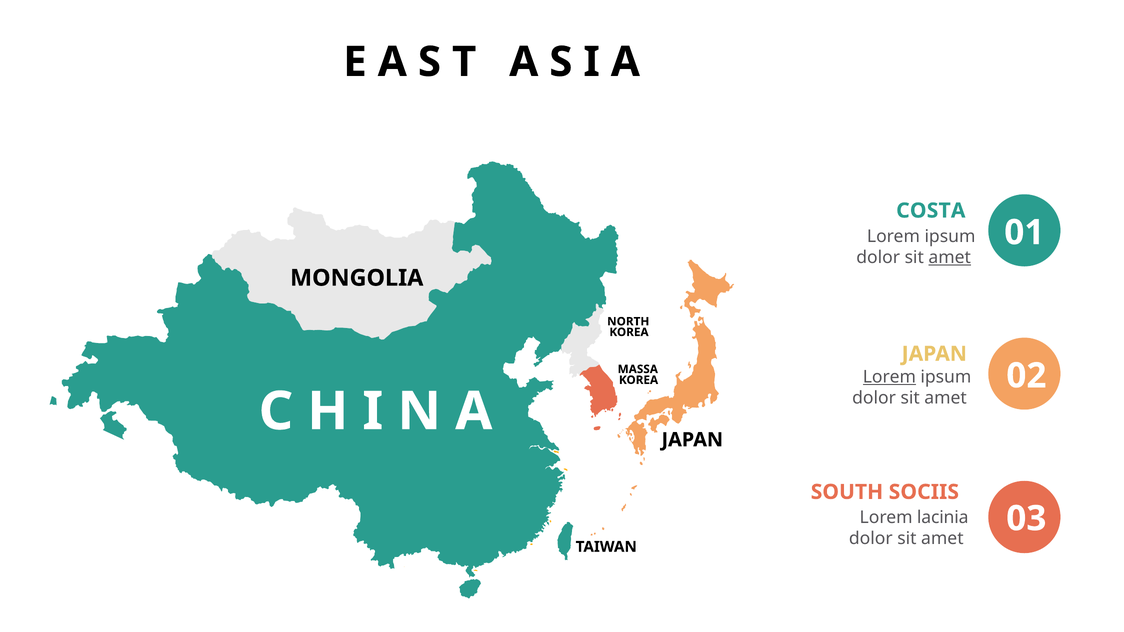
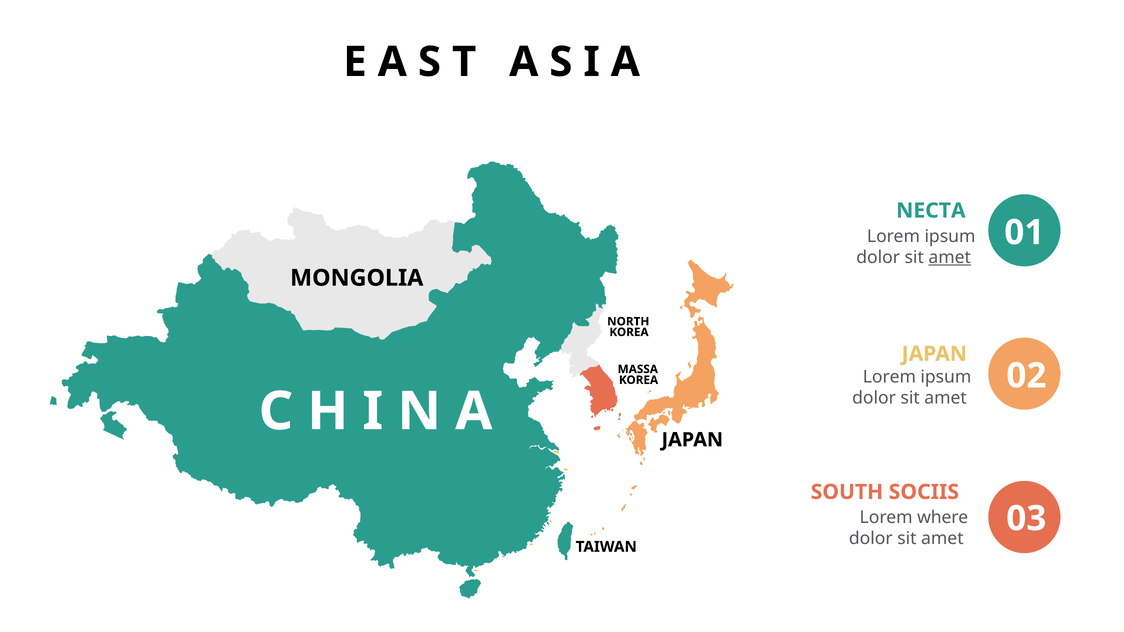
COSTA: COSTA -> NECTA (931, 211)
Lorem underline: present -> none (889, 377)
lacinia: lacinia -> where (943, 518)
